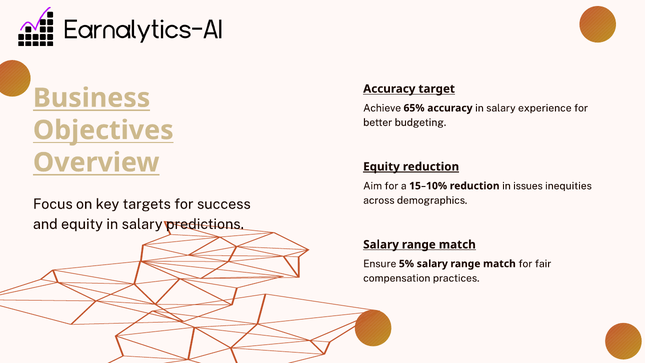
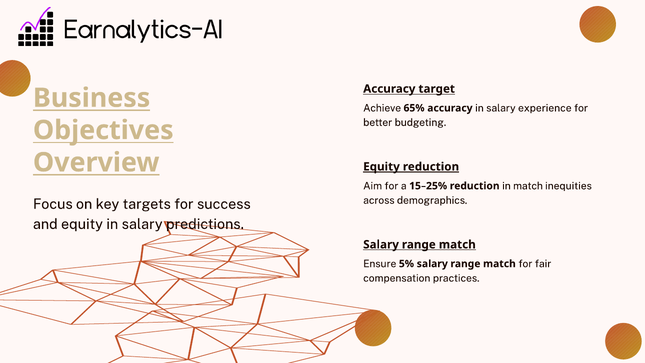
15–10%: 15–10% -> 15–25% (428, 186)
in issues: issues -> match (528, 186)
